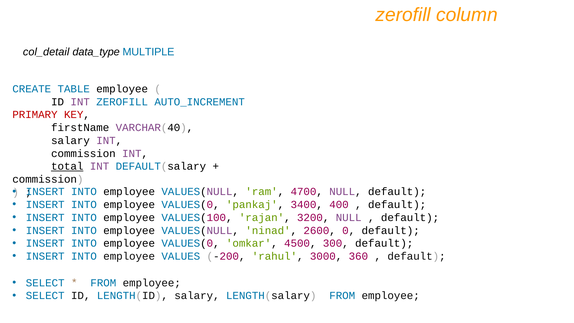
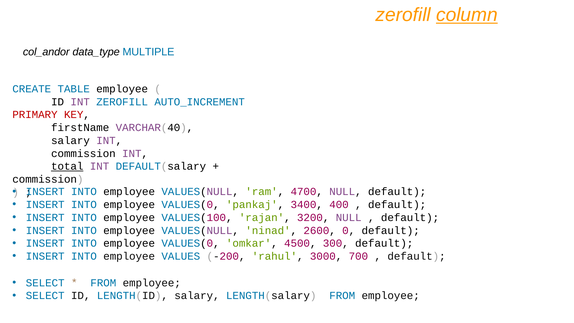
column underline: none -> present (467, 15)
col_detail: col_detail -> col_andor (46, 52)
360: 360 -> 700 (358, 256)
